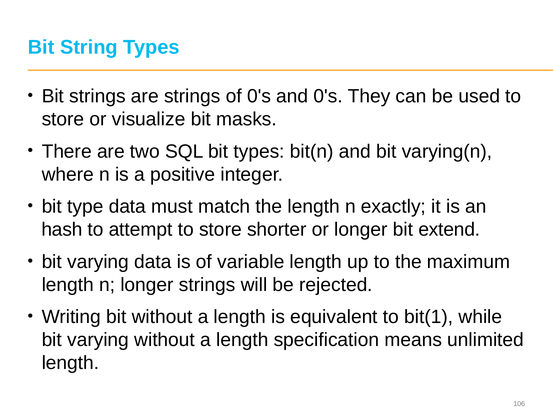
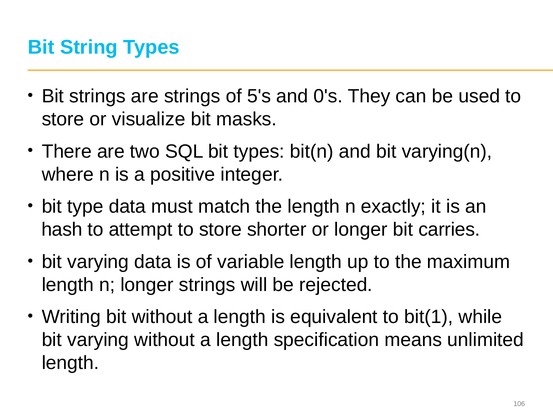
of 0's: 0's -> 5's (259, 96)
extend: extend -> carries (449, 230)
